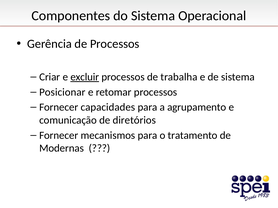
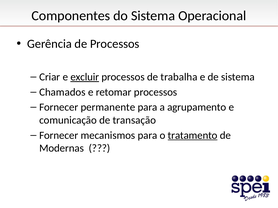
Posicionar: Posicionar -> Chamados (62, 92)
capacidades: capacidades -> permanente (108, 107)
diretórios: diretórios -> transação (134, 120)
tratamento underline: none -> present (193, 136)
